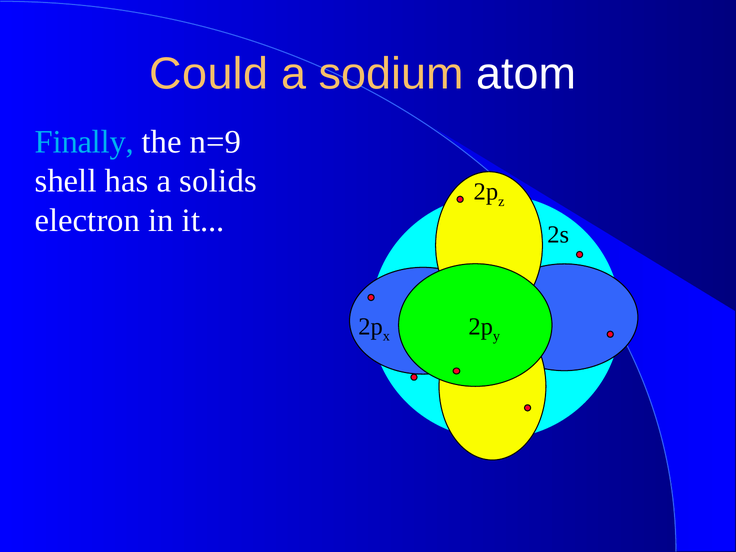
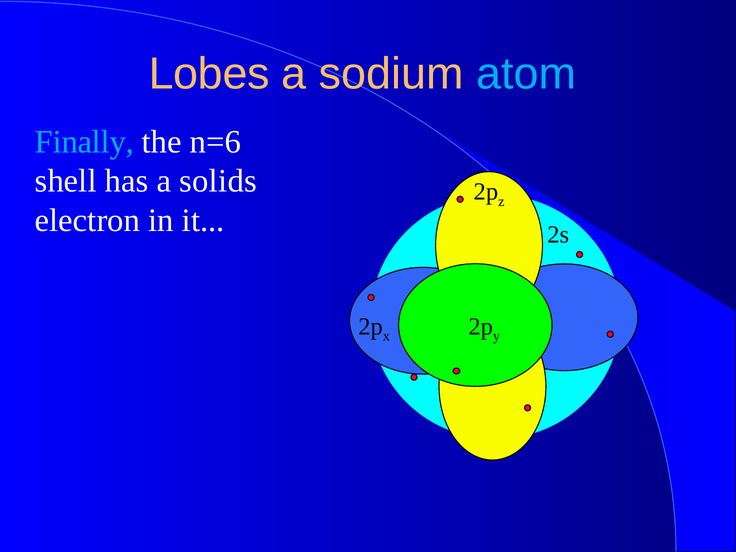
Could: Could -> Lobes (209, 74)
atom colour: white -> light blue (526, 74)
n=9: n=9 -> n=6 (215, 142)
